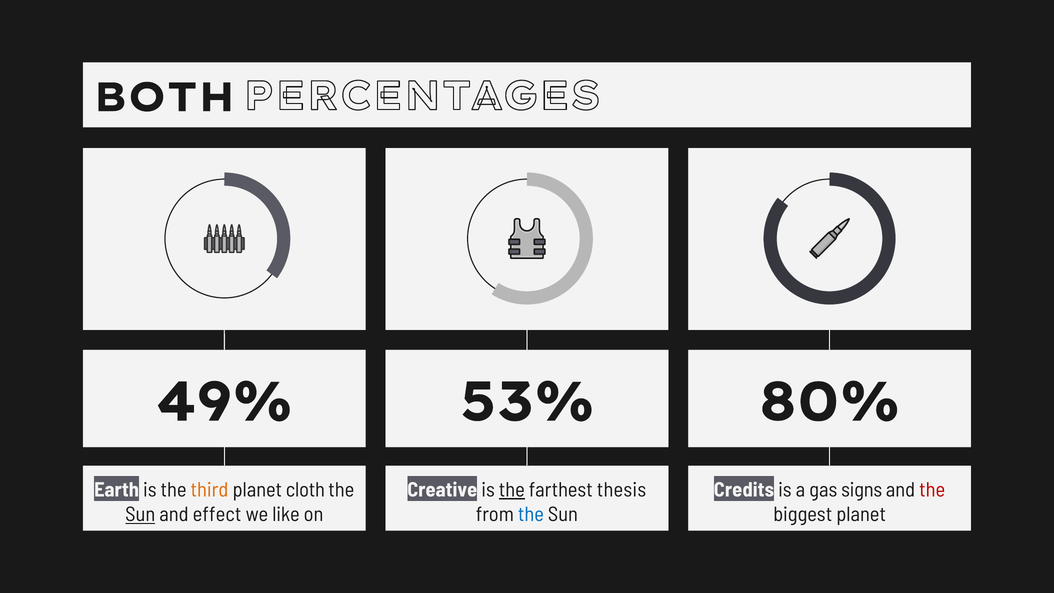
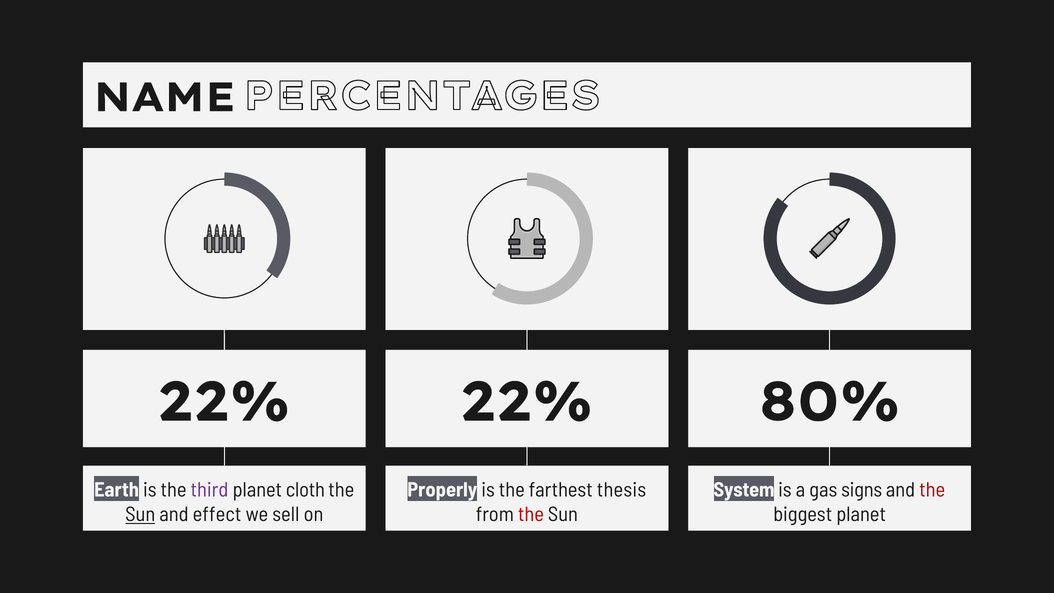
BOTH: BOTH -> NAME (165, 98)
49%: 49% -> 22% (224, 402)
53%: 53% -> 22% (527, 402)
third colour: orange -> purple (209, 490)
Creative: Creative -> Properly (442, 490)
the underline: present -> none (512, 490)
Credits: Credits -> System (744, 490)
like: like -> sell (286, 514)
the colour: blue -> red (531, 514)
